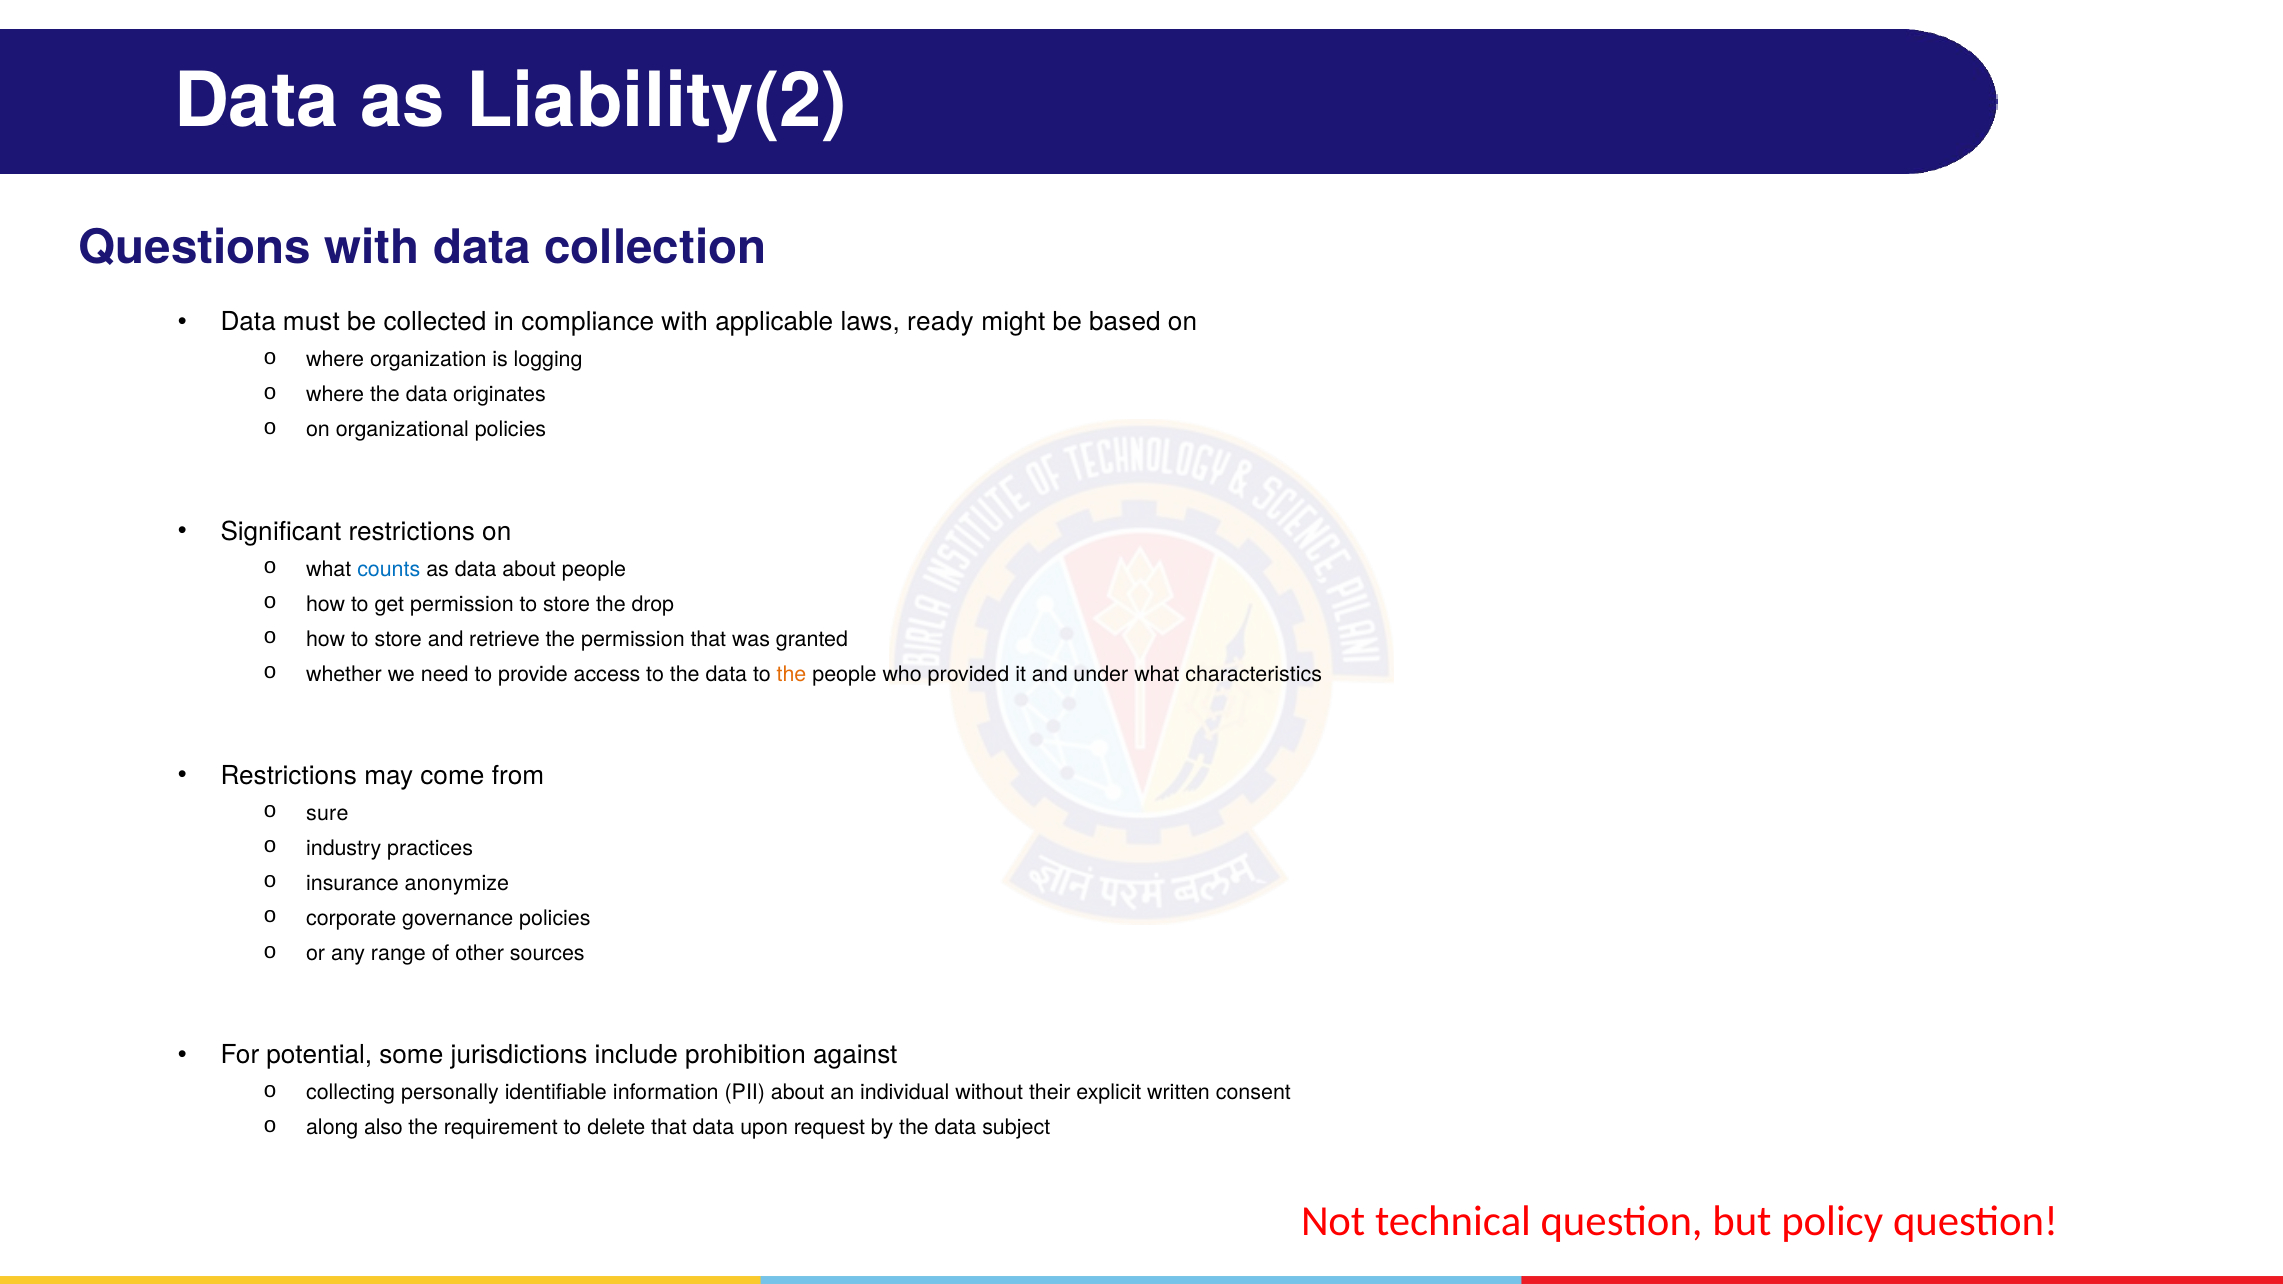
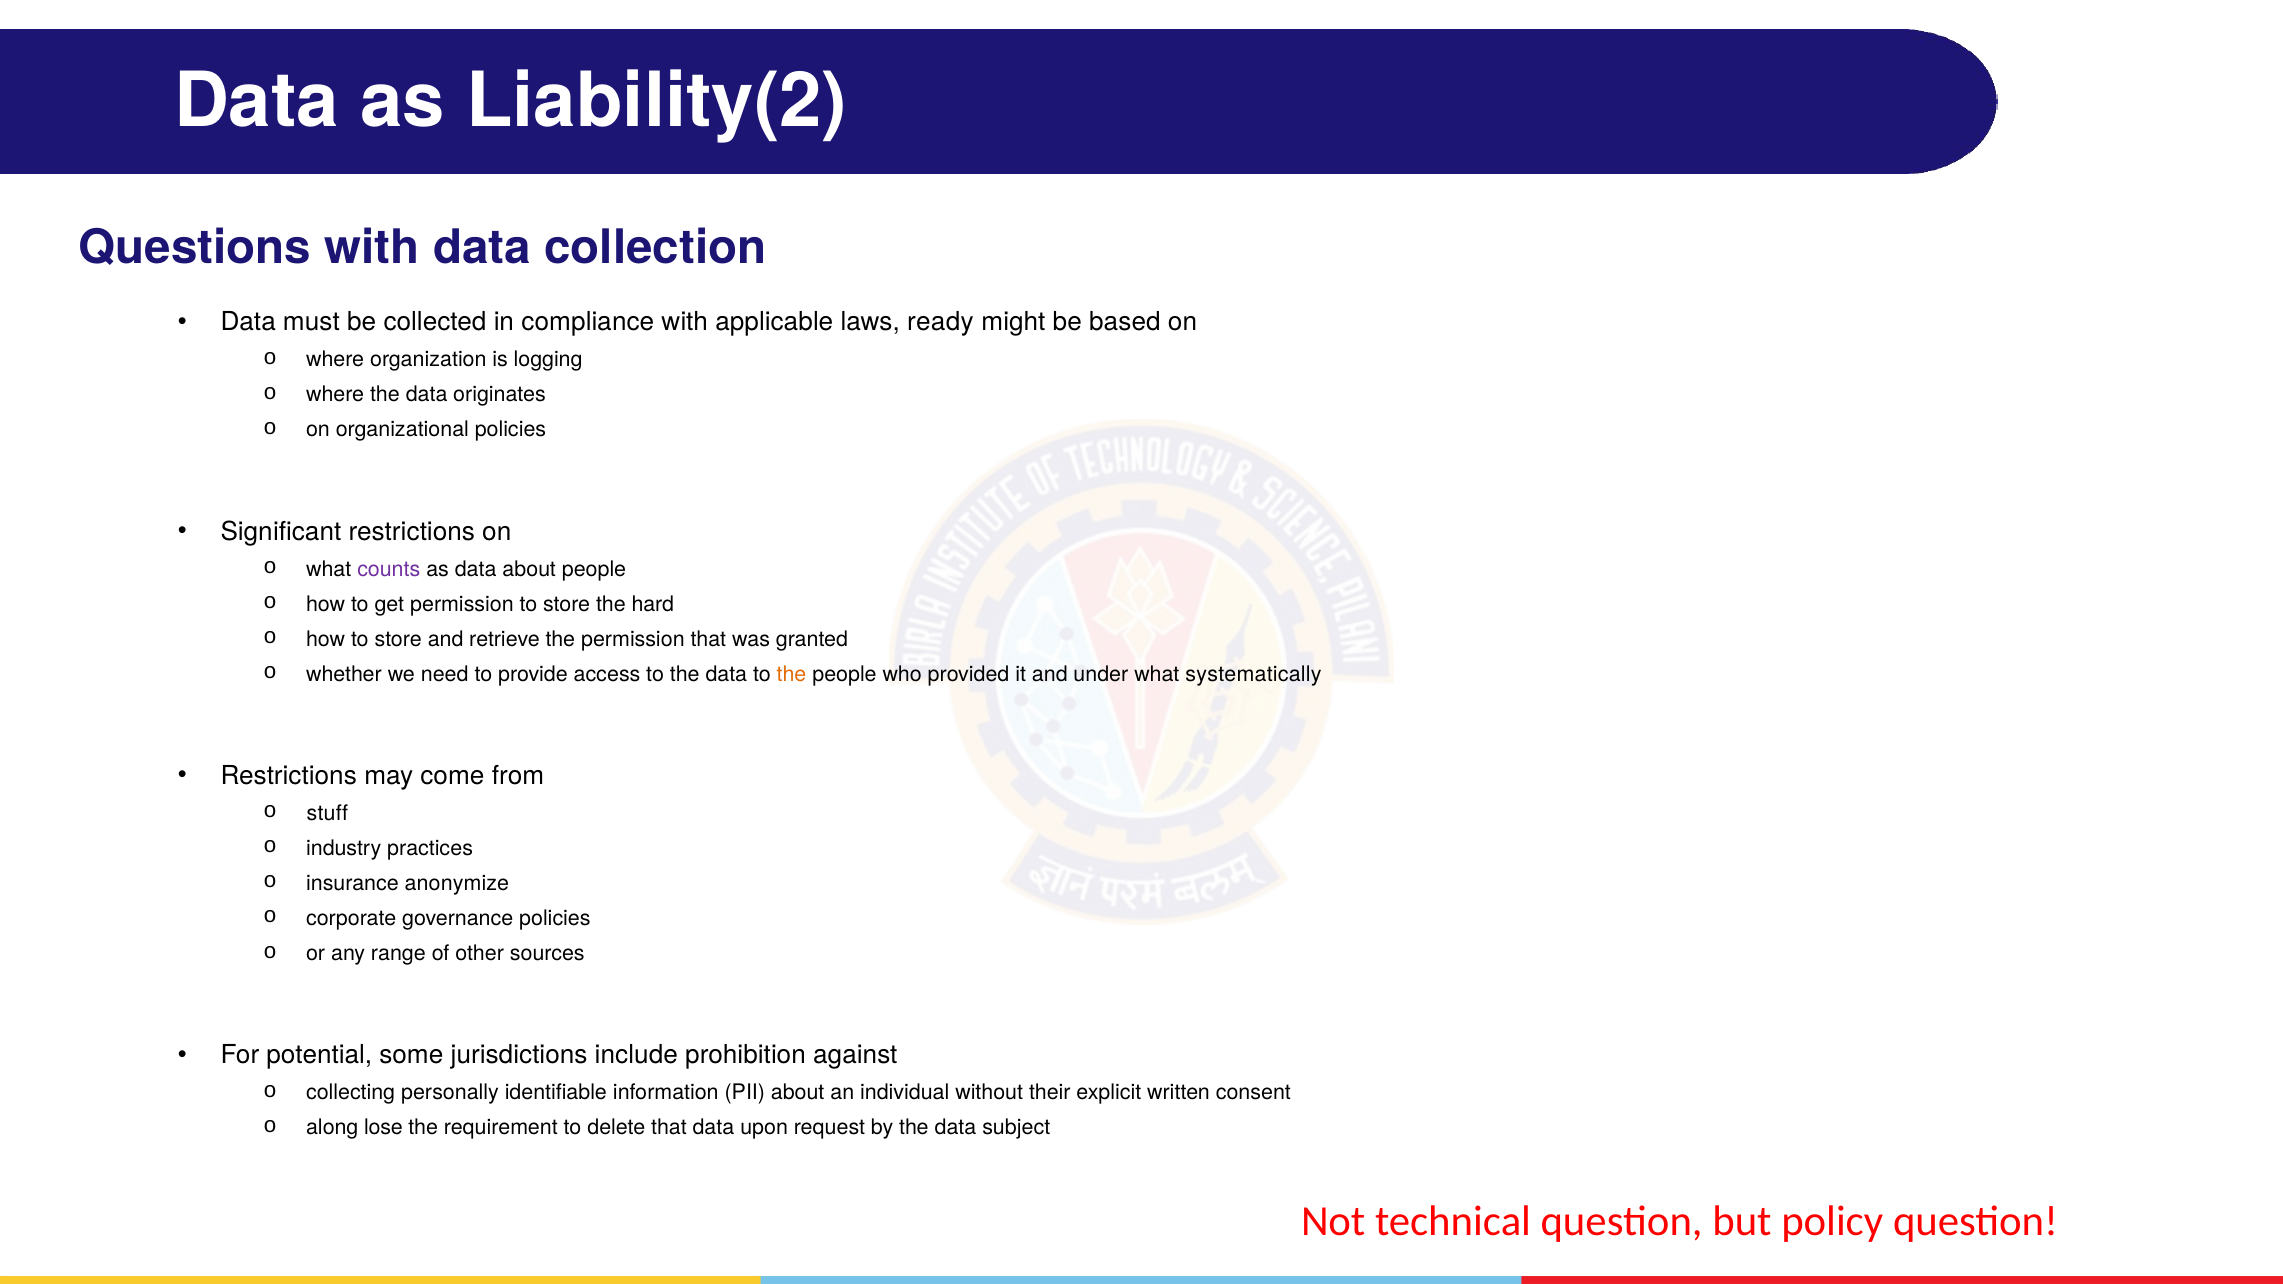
counts colour: blue -> purple (389, 569)
drop: drop -> hard (653, 604)
characteristics: characteristics -> systematically (1254, 674)
sure: sure -> stuff (327, 813)
also: also -> lose (383, 1128)
